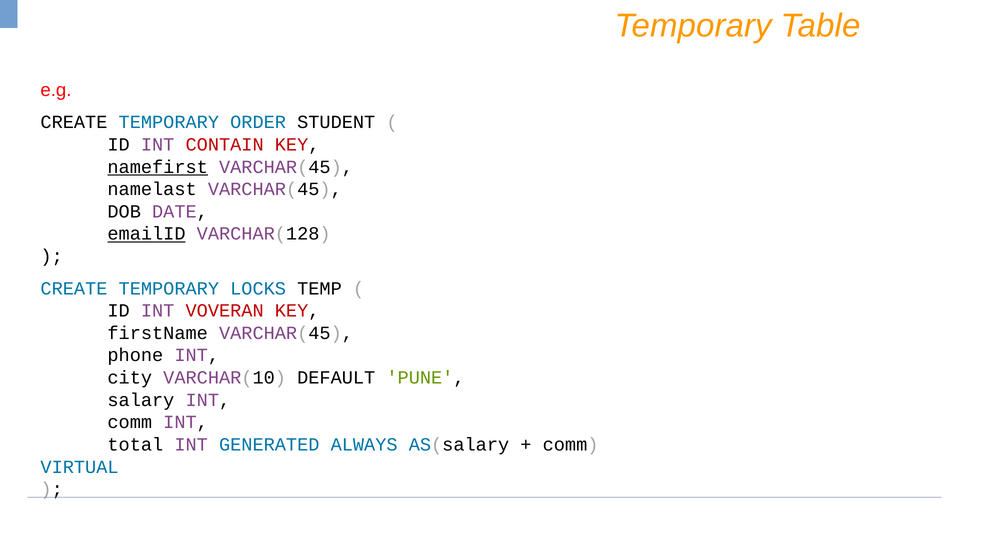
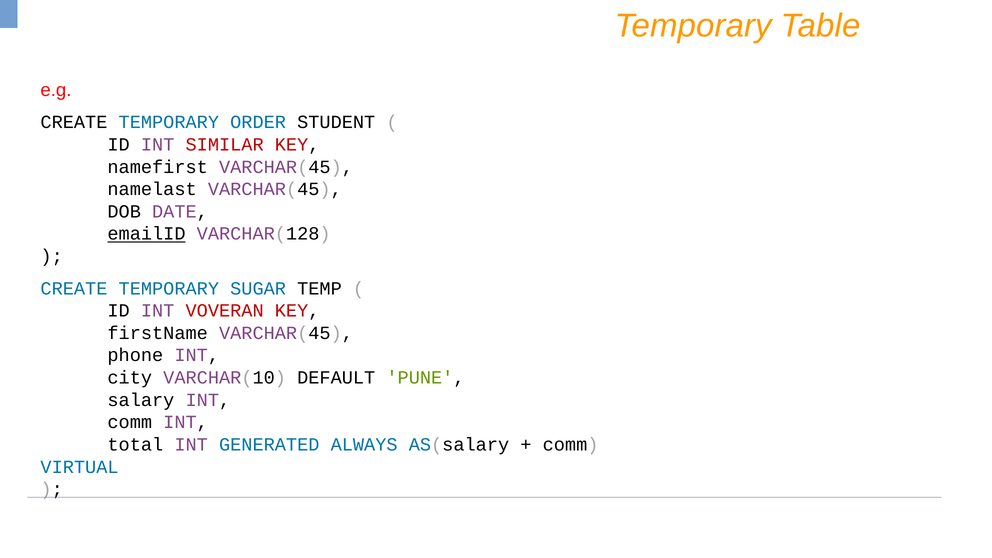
CONTAIN: CONTAIN -> SIMILAR (225, 145)
namefirst underline: present -> none (158, 167)
LOCKS: LOCKS -> SUGAR (258, 288)
